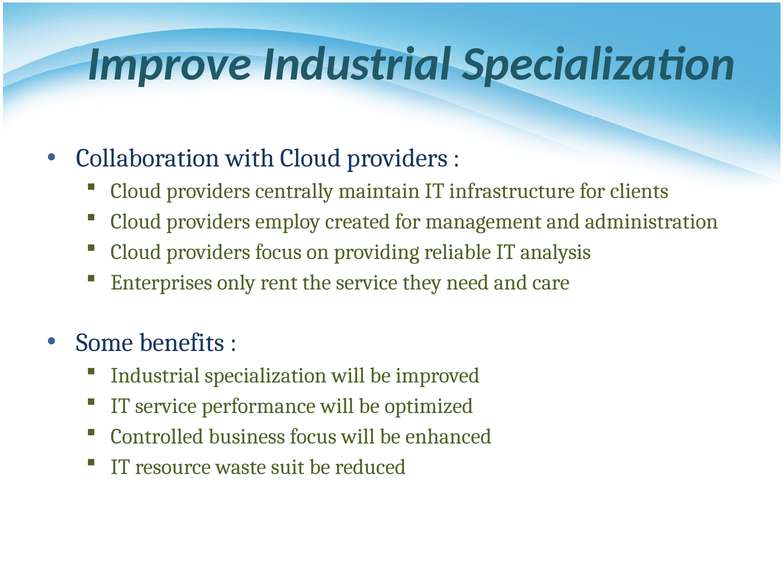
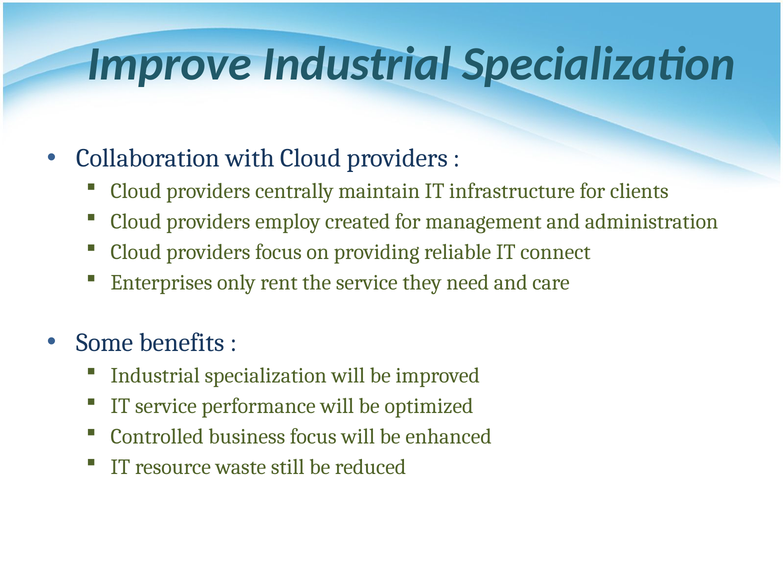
analysis: analysis -> connect (556, 252)
suit: suit -> still (288, 467)
